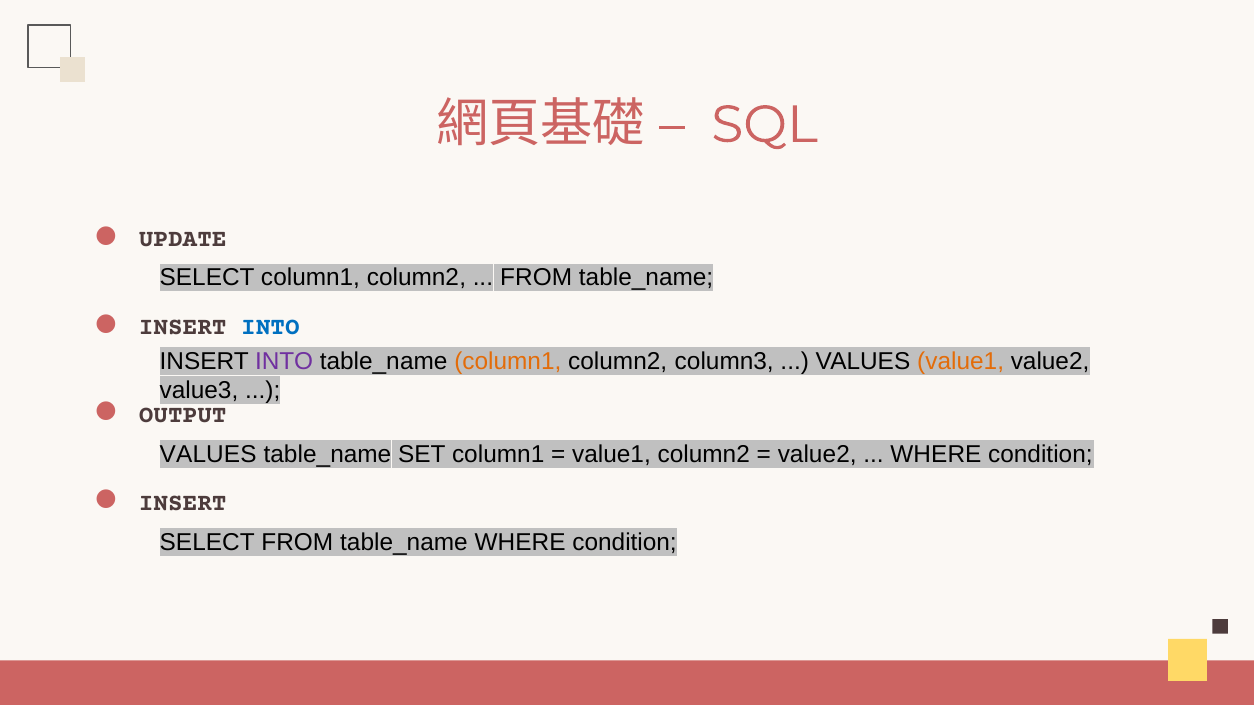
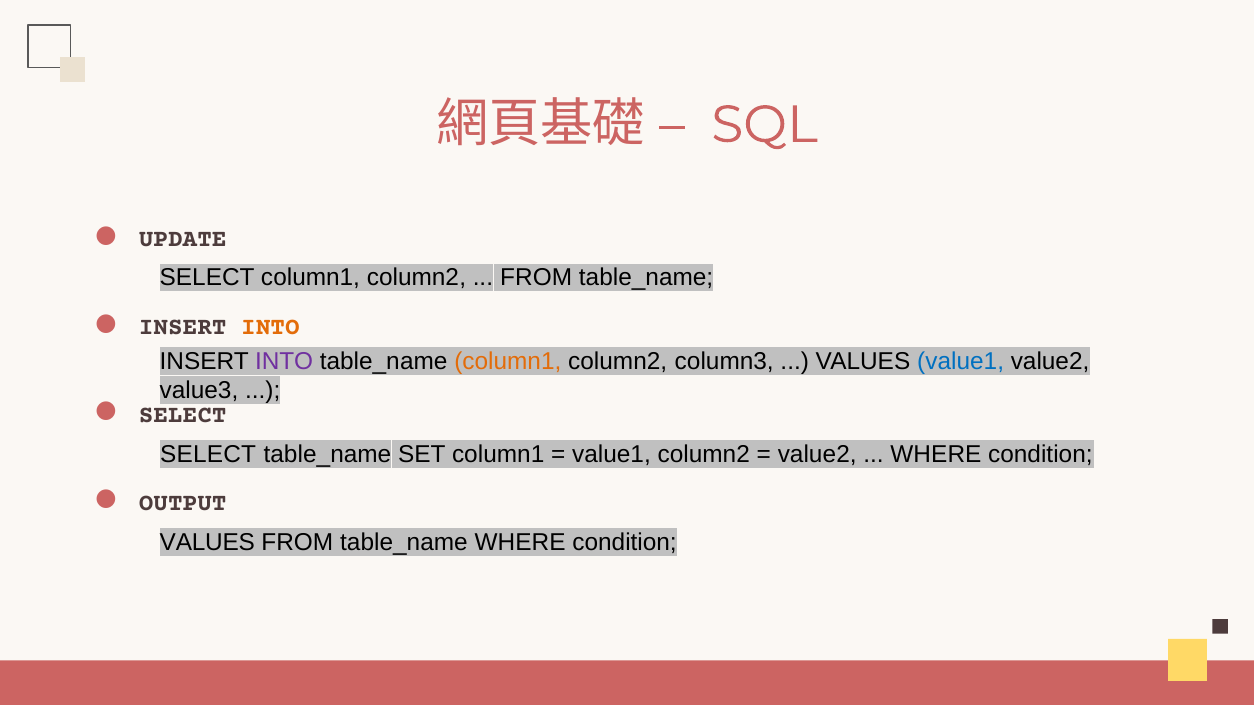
INTO colour: blue -> orange (270, 327)
value1 colour: orange -> blue (961, 361)
OUTPUT: OUTPUT -> SELECT (183, 415)
VALUES: VALUES -> SELECT (208, 454)
INSERT: INSERT -> OUTPUT (183, 502)
SELECT: SELECT -> VALUES (207, 543)
